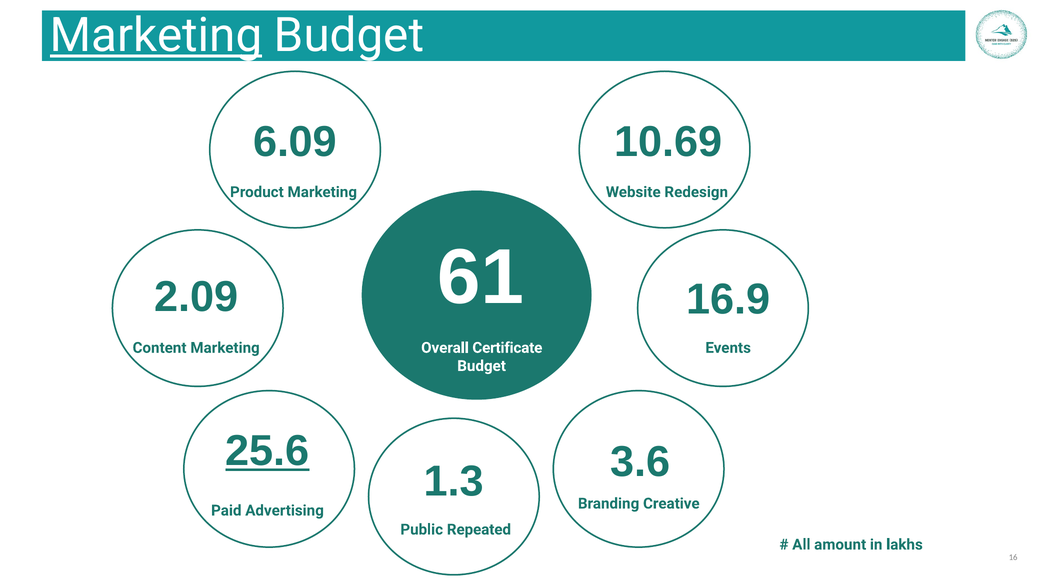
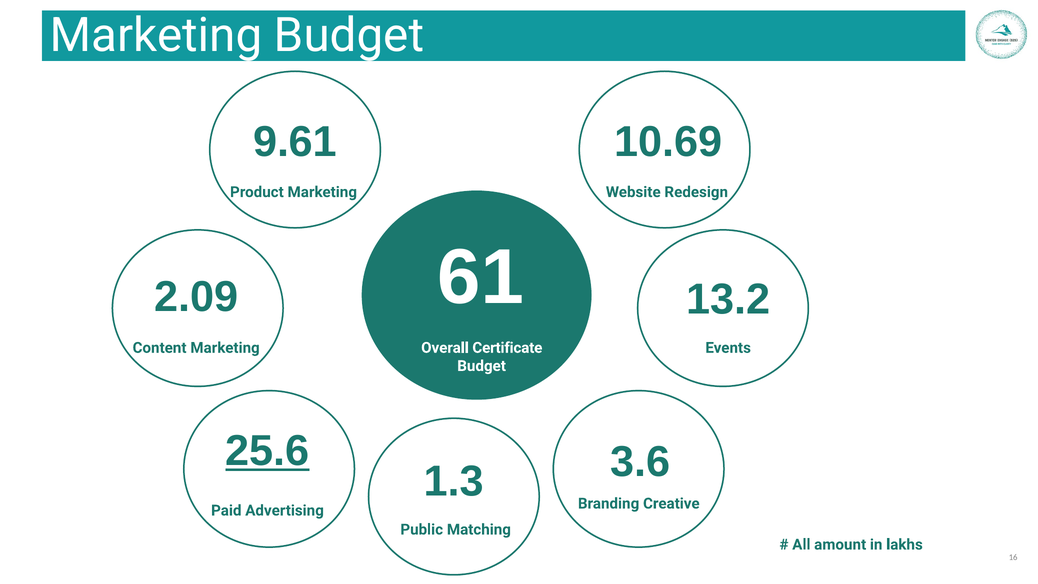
Marketing underline: present -> none (156, 35)
6.09: 6.09 -> 9.61 (295, 142)
16.9: 16.9 -> 13.2 (728, 299)
Repeated: Repeated -> Matching (479, 529)
